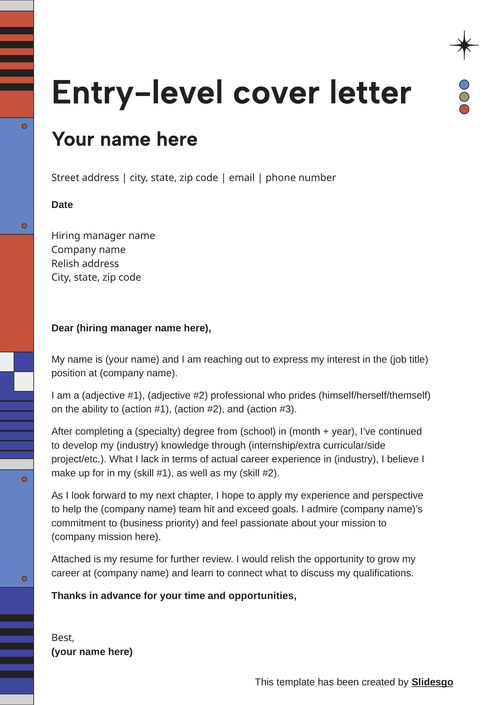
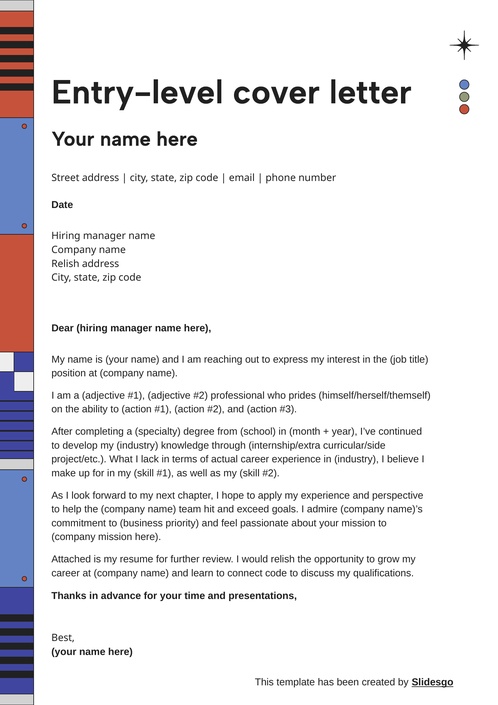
connect what: what -> code (276, 573)
opportunities: opportunities -> presentations (263, 595)
